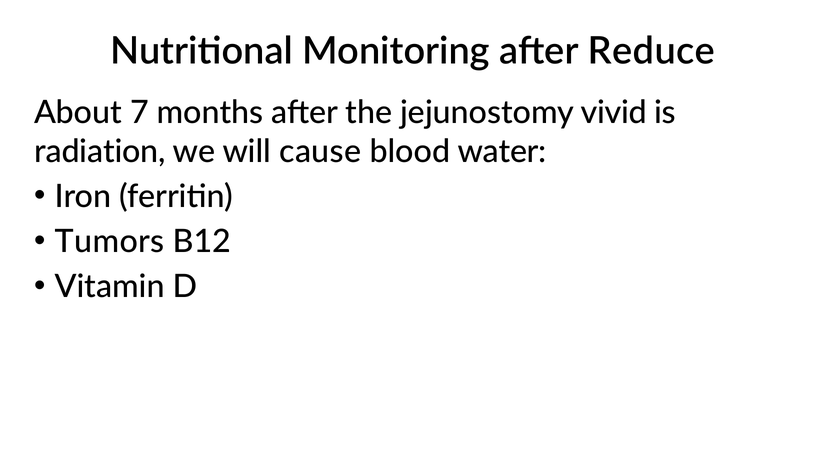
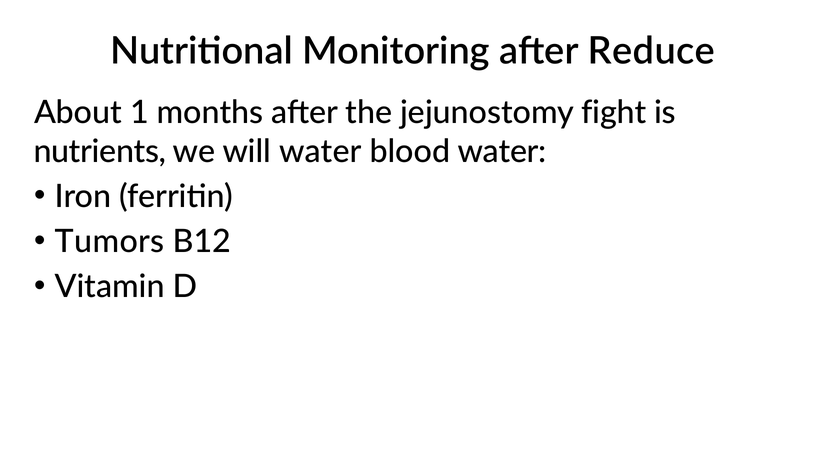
7: 7 -> 1 (139, 113)
vivid: vivid -> fight (614, 113)
radiation: radiation -> nutrients (100, 152)
will cause: cause -> water (320, 152)
